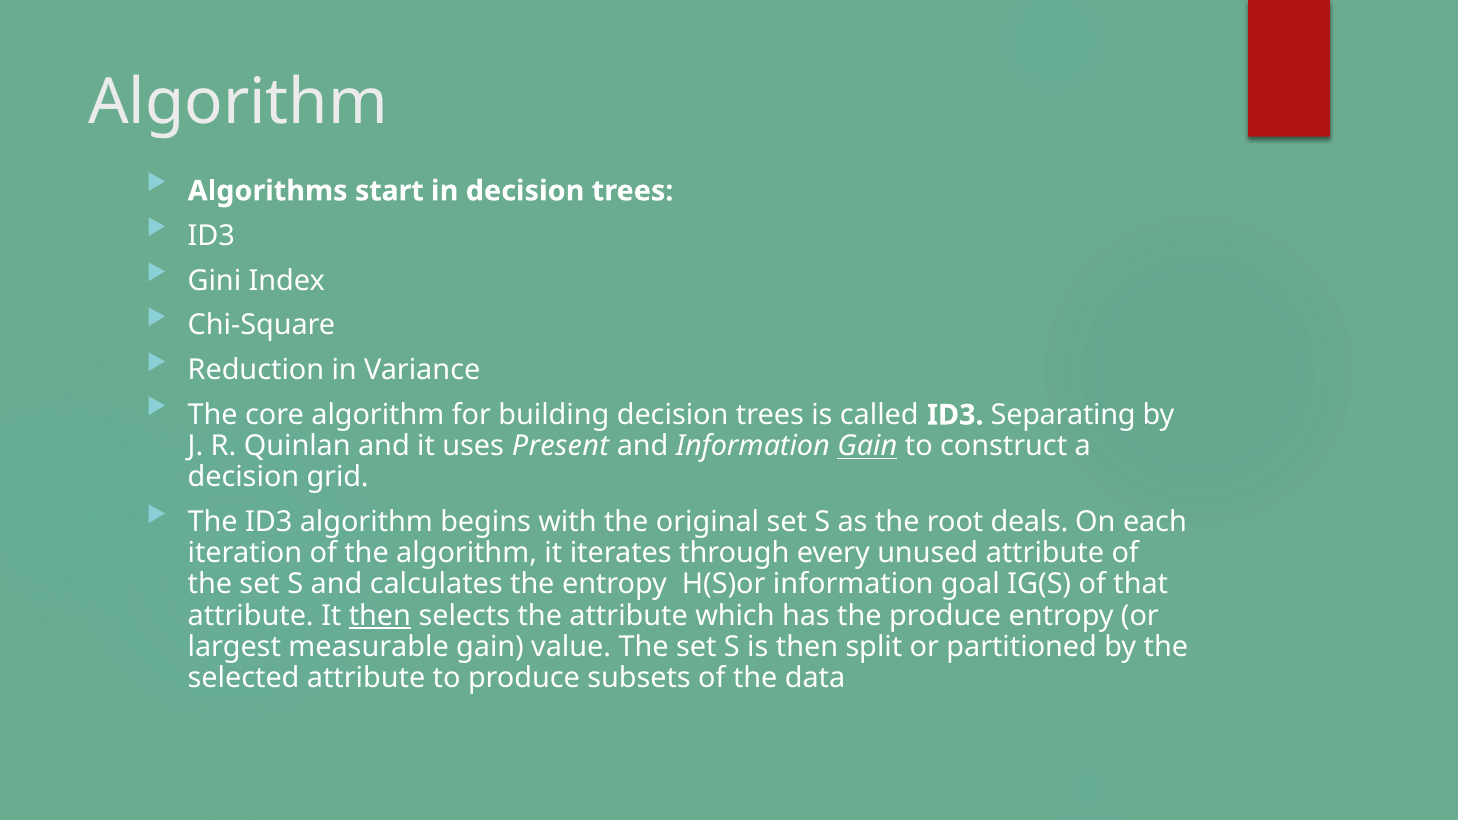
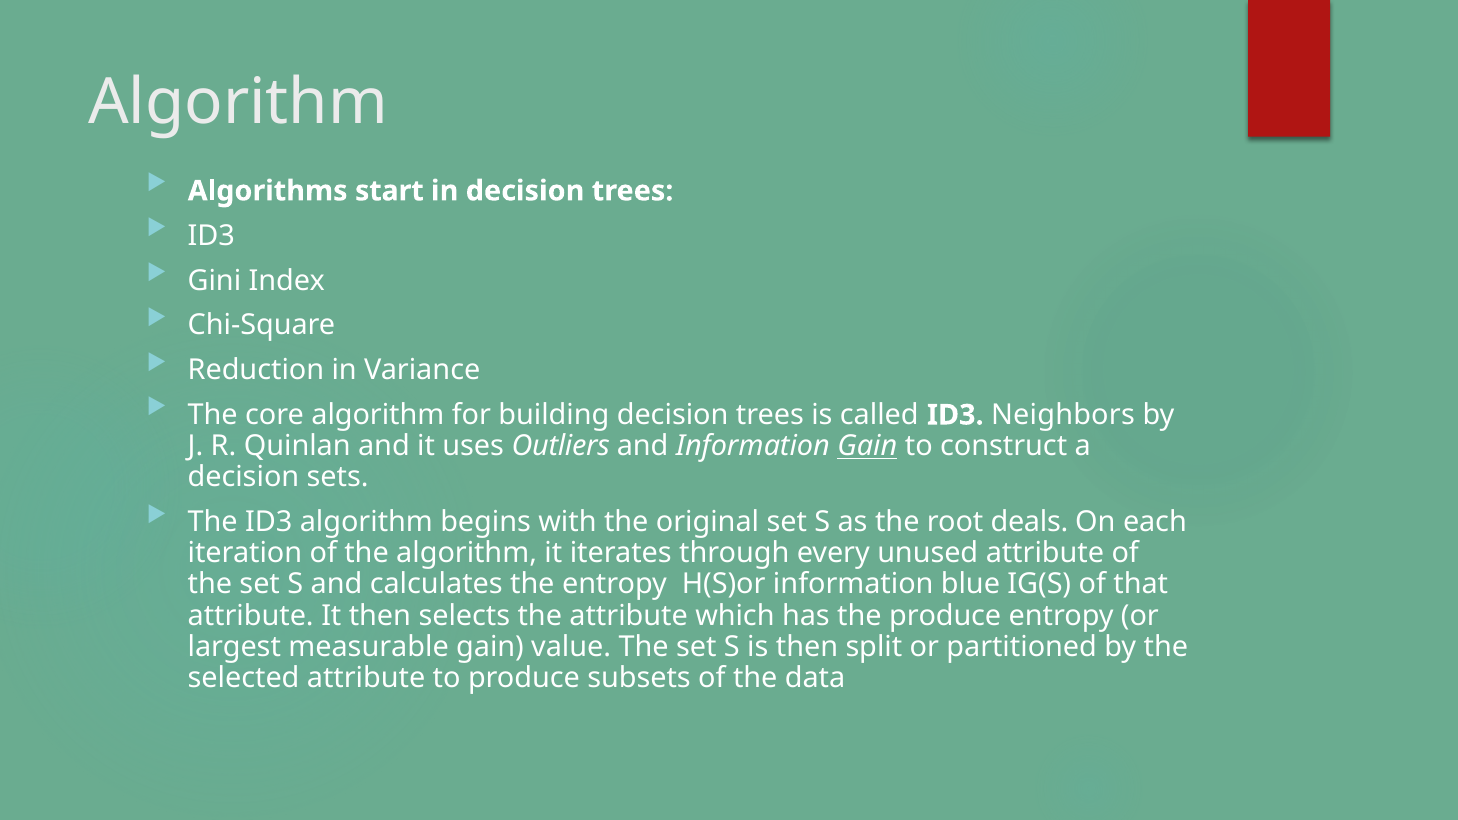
Separating: Separating -> Neighbors (1063, 415)
Present: Present -> Outliers (561, 446)
grid: grid -> sets (338, 477)
goal: goal -> blue (970, 585)
then underline: present -> none (380, 616)
